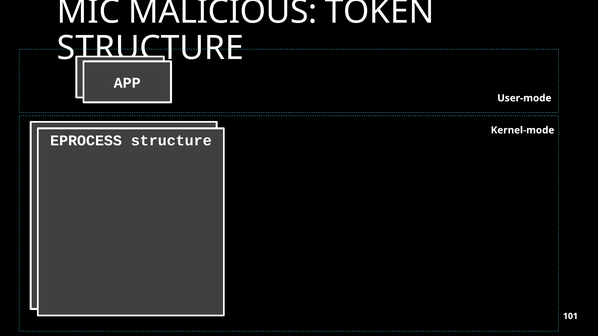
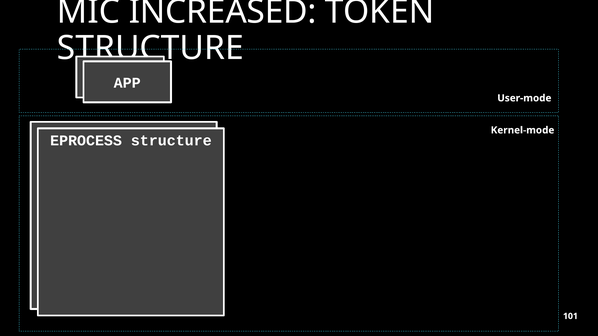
MALICIOUS: MALICIOUS -> INCREASED (223, 12)
